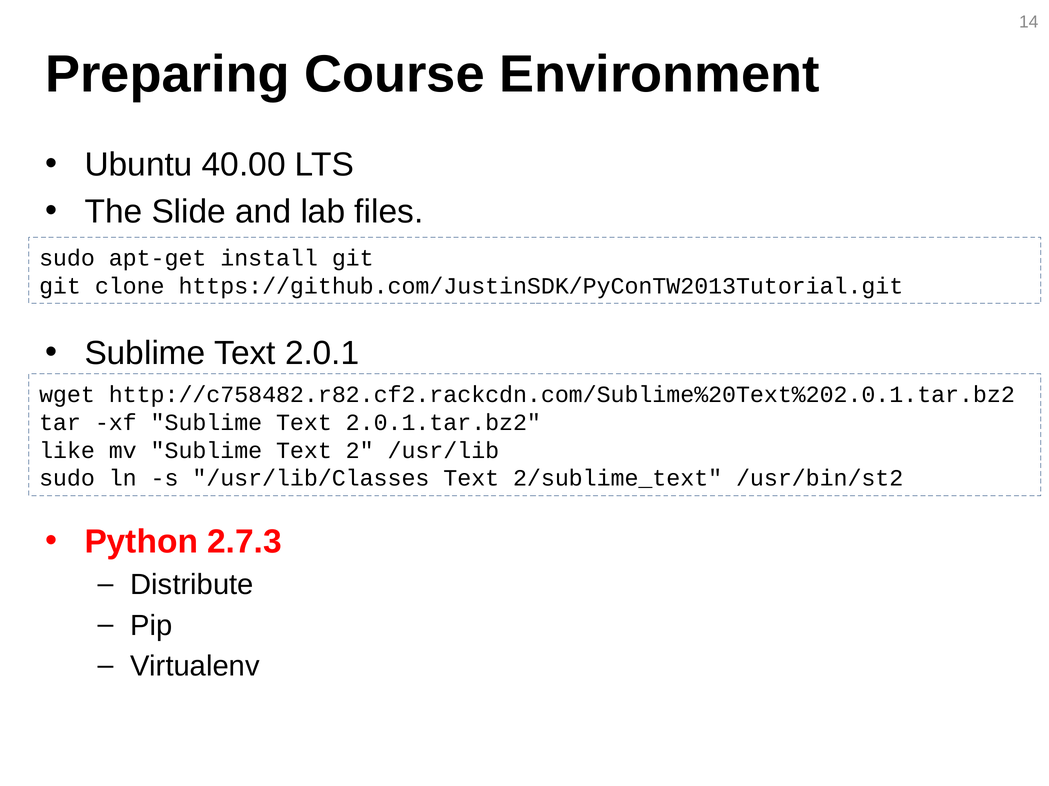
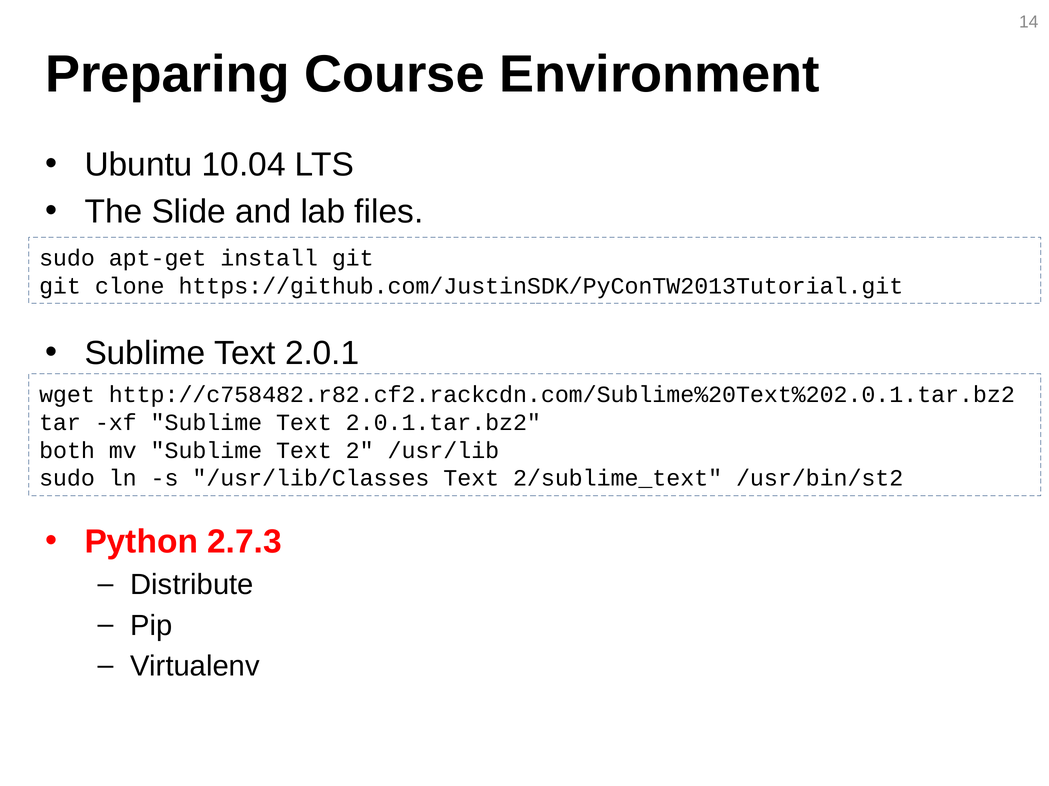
40.00: 40.00 -> 10.04 (244, 165)
like: like -> both (67, 451)
